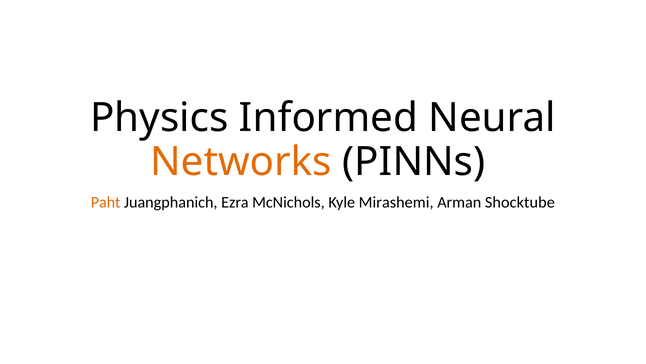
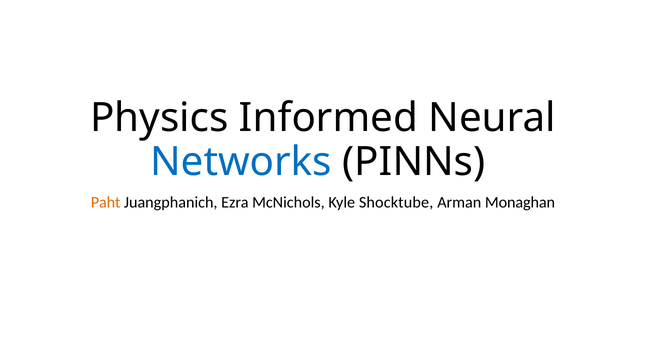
Networks colour: orange -> blue (241, 161)
Mirashemi: Mirashemi -> Shocktube (396, 202)
Shocktube: Shocktube -> Monaghan (520, 202)
